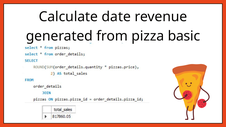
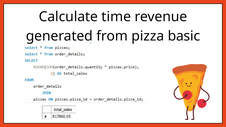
date: date -> time (116, 17)
